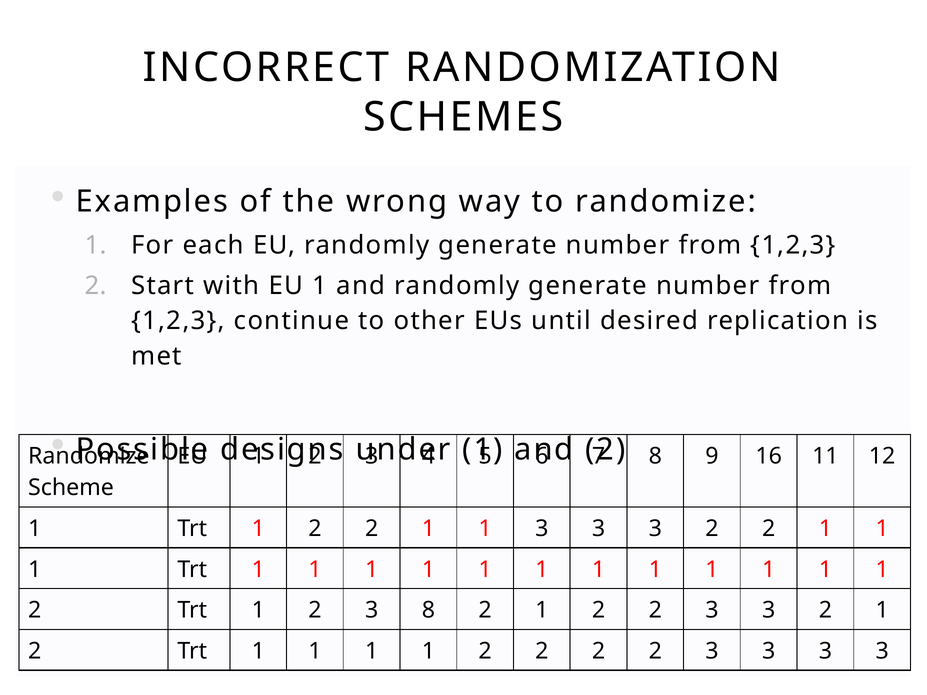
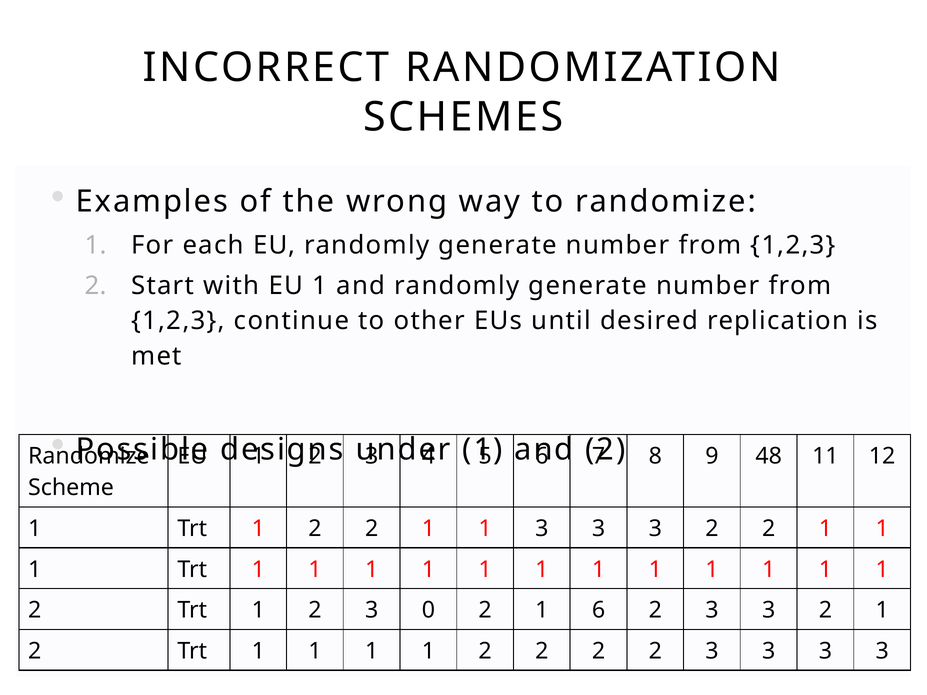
16: 16 -> 48 (769, 456)
3 8: 8 -> 0 (428, 611)
2: 2 -> 6 (599, 611)
